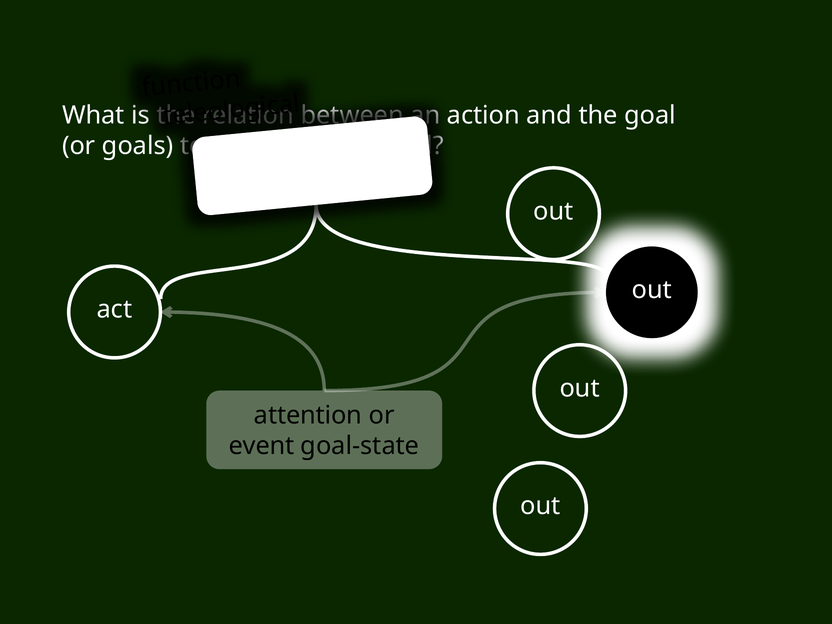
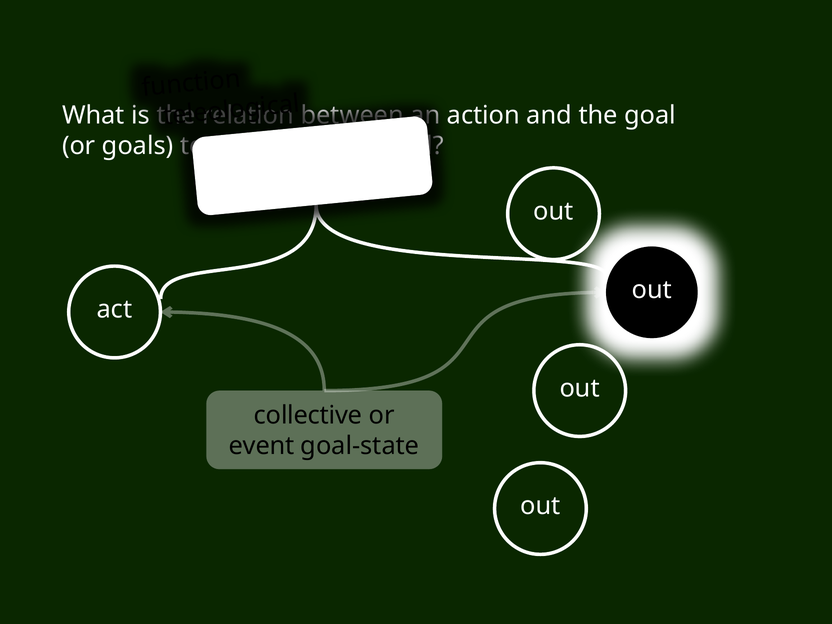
attention: attention -> collective (308, 416)
